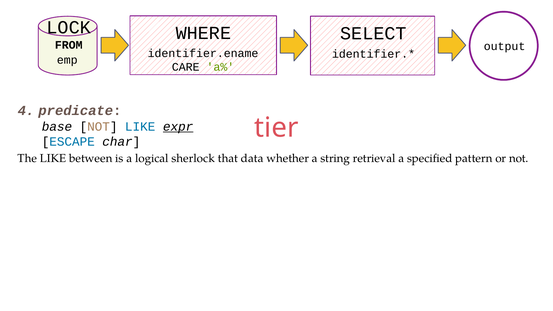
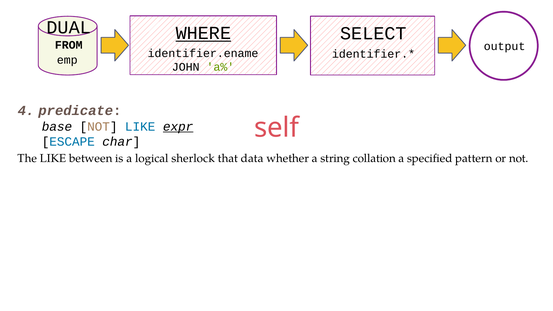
LOCK: LOCK -> DUAL (69, 27)
WHERE underline: none -> present (203, 33)
CARE: CARE -> JOHN (186, 67)
tier: tier -> self (277, 128)
retrieval: retrieval -> collation (374, 158)
